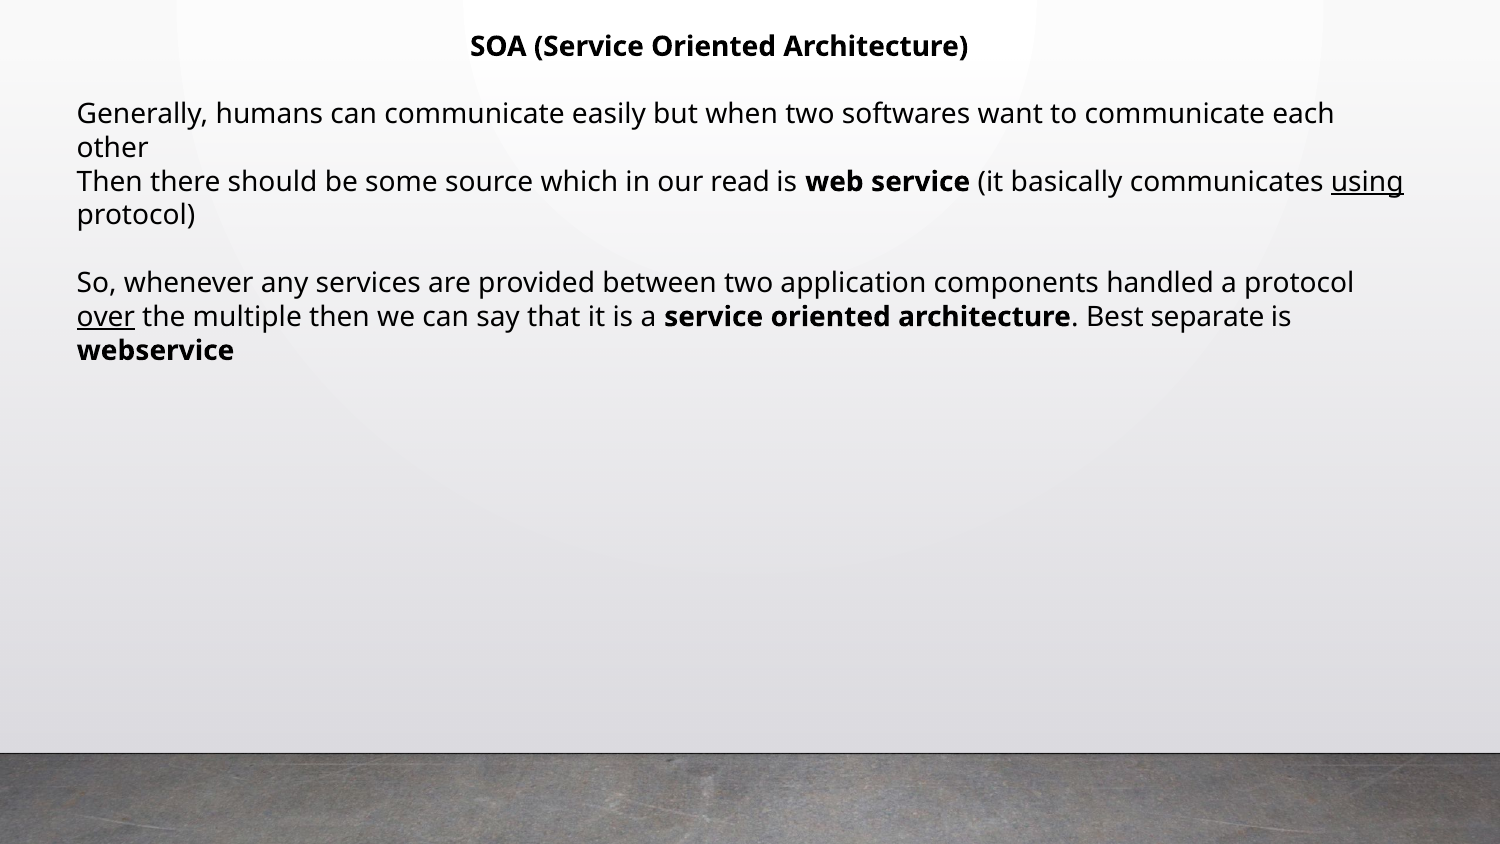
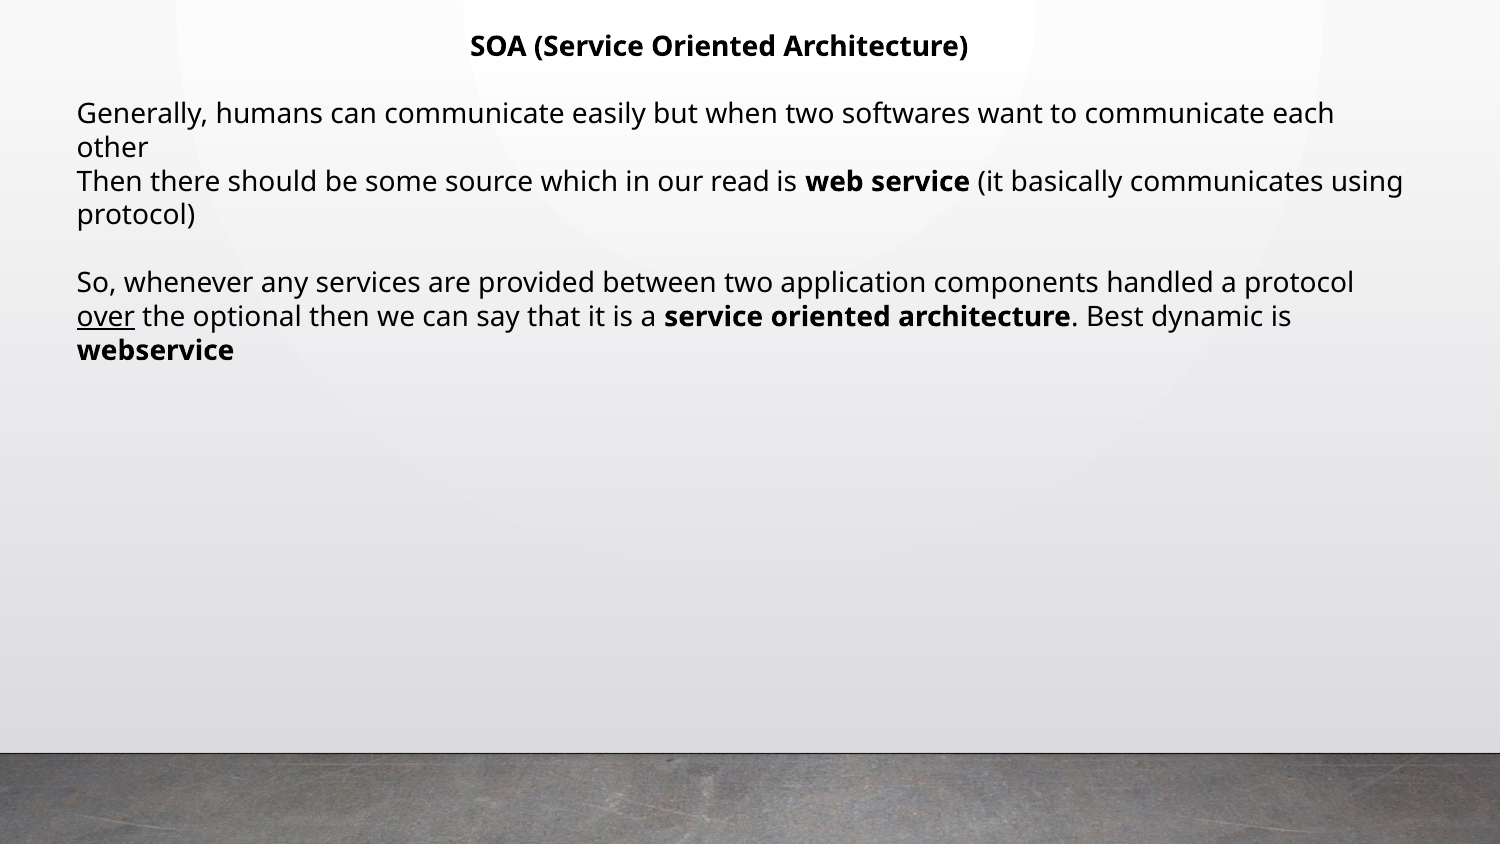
using underline: present -> none (1367, 182)
multiple: multiple -> optional (247, 317)
separate: separate -> dynamic (1207, 317)
